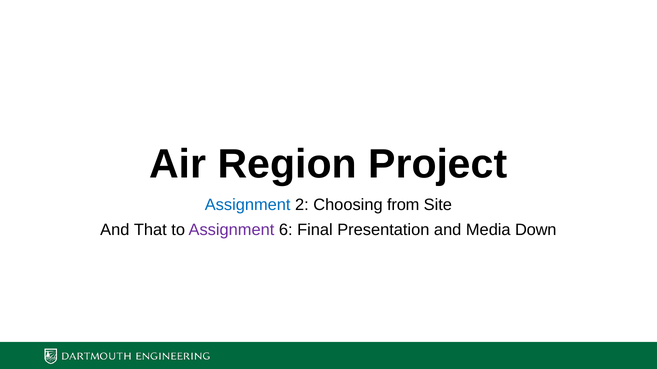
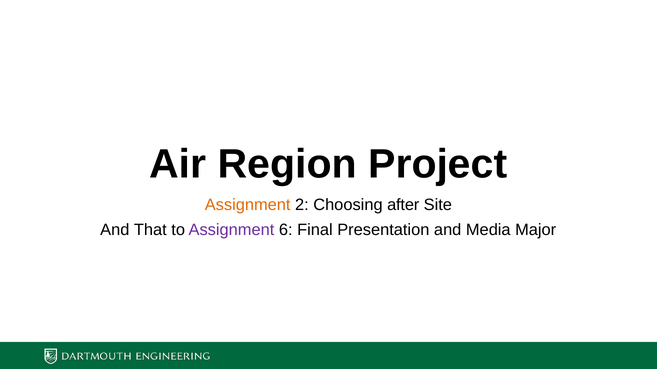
Assignment colour: blue -> orange (248, 205)
from: from -> after (403, 205)
Down: Down -> Major (536, 230)
